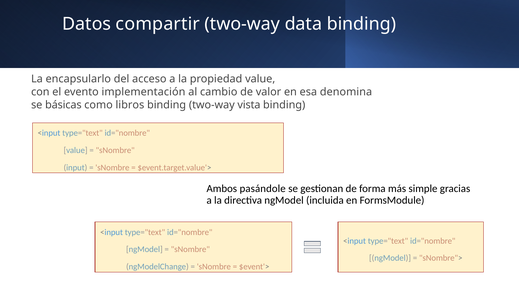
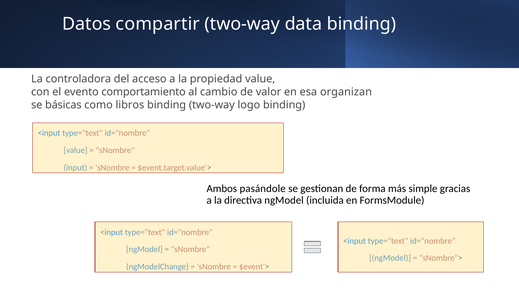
encapsularlo: encapsularlo -> controladora (78, 79)
implementación: implementación -> comportamiento (144, 92)
denomina: denomina -> organizan (346, 92)
vista: vista -> logo (249, 105)
